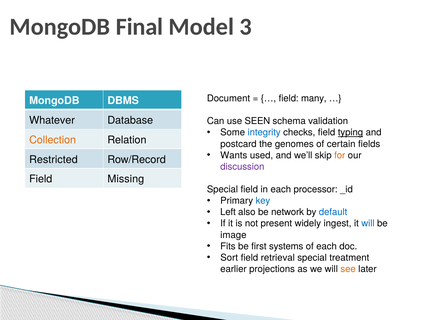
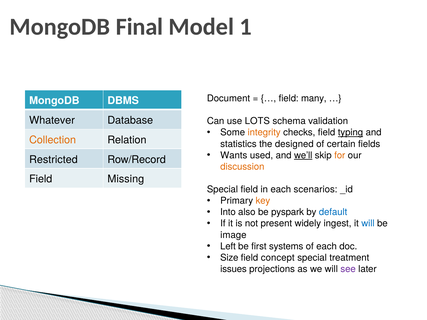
3: 3 -> 1 (246, 27)
SEEN: SEEN -> LOTS (257, 121)
integrity colour: blue -> orange (264, 133)
postcard: postcard -> statistics (238, 144)
genomes: genomes -> designed (294, 144)
we’ll underline: none -> present (303, 155)
discussion colour: purple -> orange (242, 167)
processor: processor -> scenarios (316, 190)
key colour: blue -> orange (263, 201)
Left: Left -> Into (228, 212)
network: network -> pyspark (288, 212)
Fits: Fits -> Left (228, 246)
Sort: Sort -> Size (229, 258)
retrieval: retrieval -> concept (278, 258)
earlier: earlier -> issues (233, 269)
see colour: orange -> purple (348, 269)
